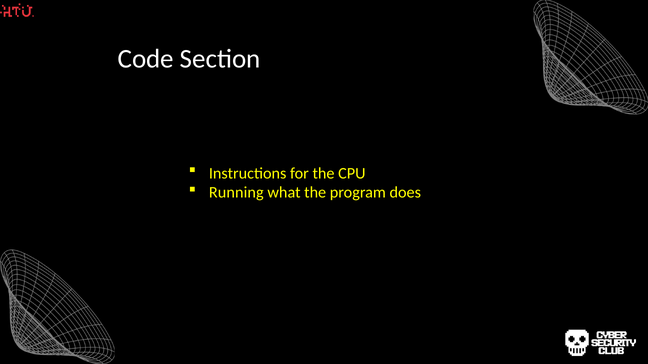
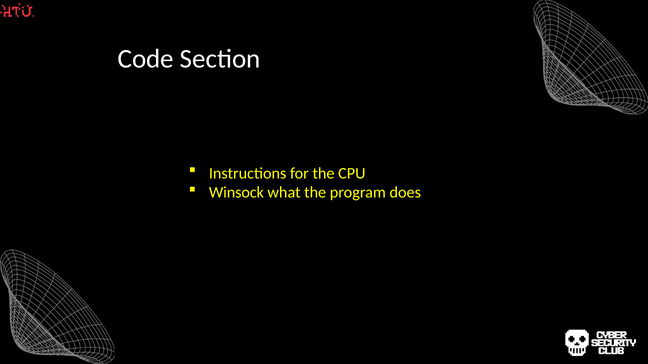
Running: Running -> Winsock (236, 193)
